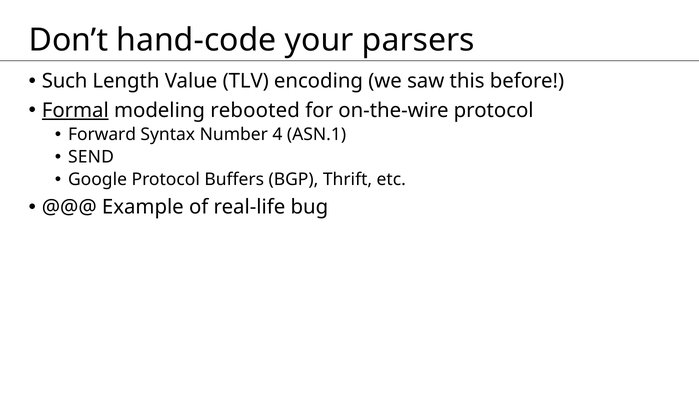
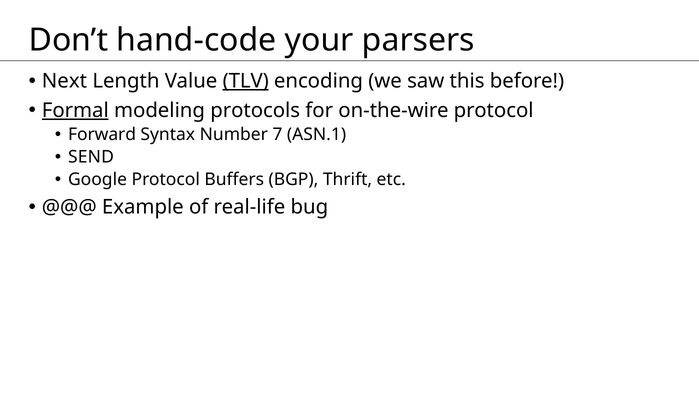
Such: Such -> Next (64, 81)
TLV underline: none -> present (246, 81)
rebooted: rebooted -> protocols (255, 110)
4: 4 -> 7 (277, 135)
